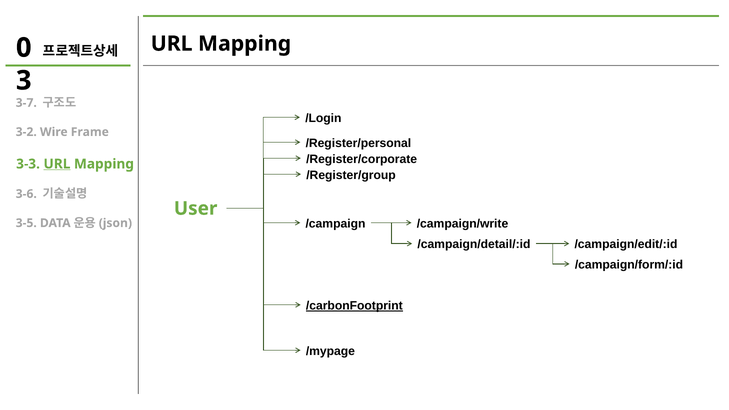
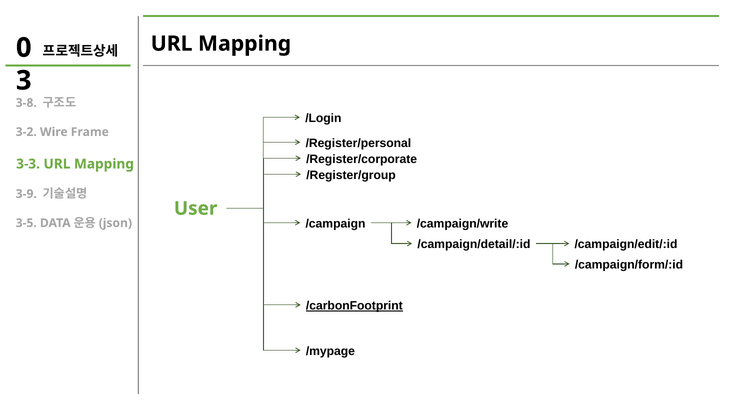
3-7: 3-7 -> 3-8 (26, 103)
URL underline: present -> none (57, 164)
3-6: 3-6 -> 3-9 (26, 194)
